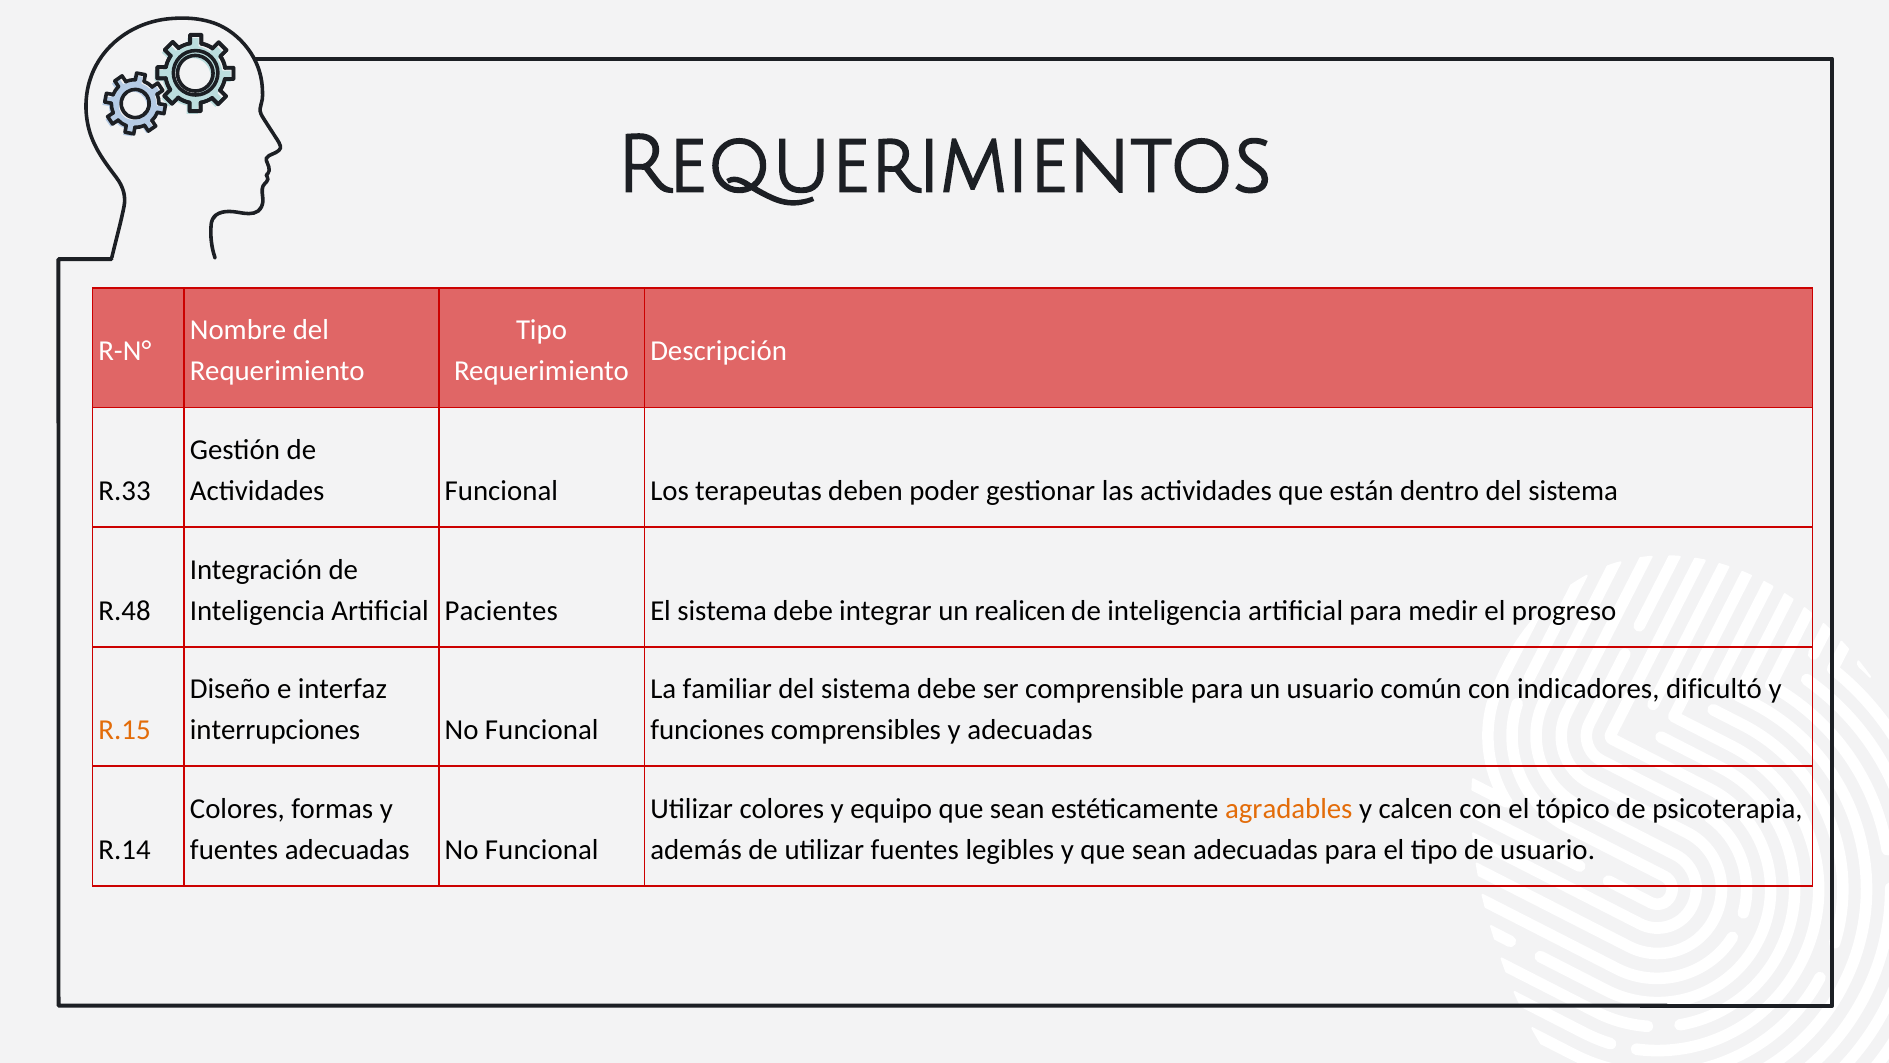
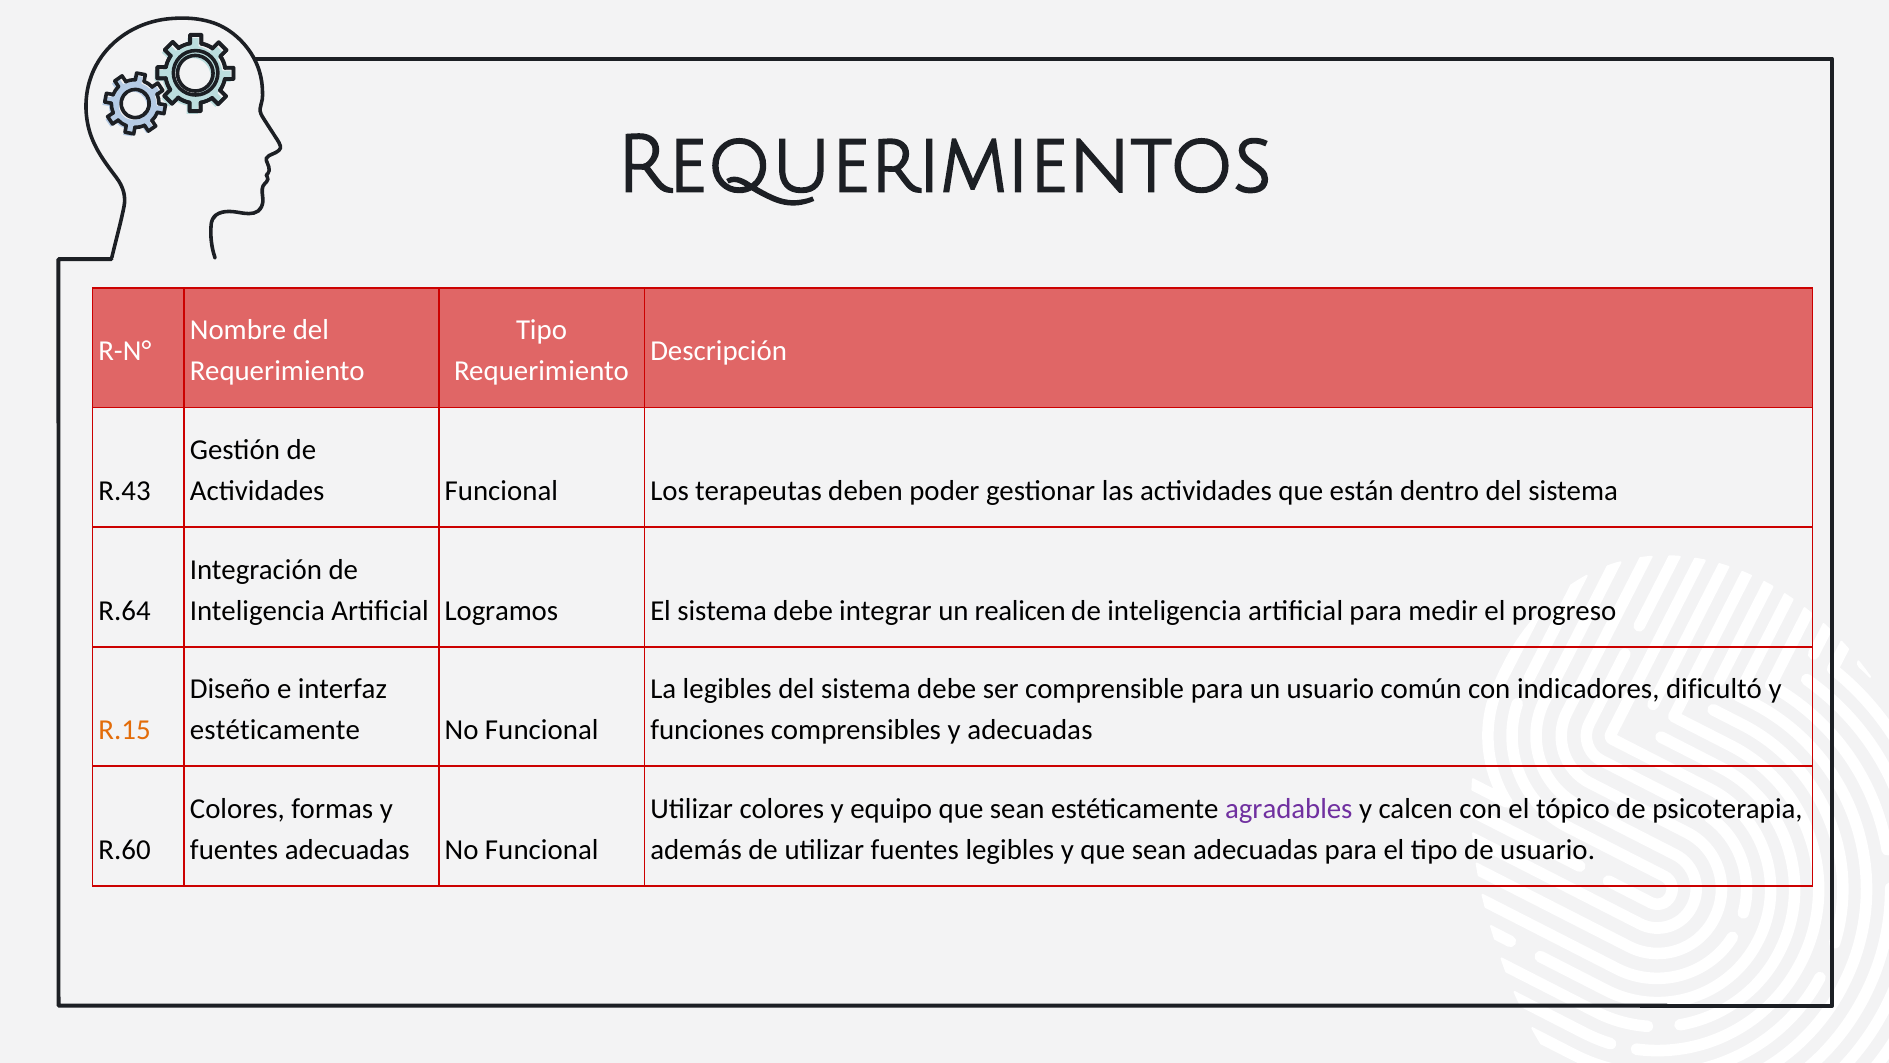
R.33: R.33 -> R.43 (125, 491)
R.48: R.48 -> R.64 (125, 610)
Pacientes: Pacientes -> Logramos (501, 610)
La familiar: familiar -> legibles (727, 689)
interrupciones: interrupciones -> estéticamente (275, 730)
agradables colour: orange -> purple (1289, 808)
R.14: R.14 -> R.60 (125, 849)
